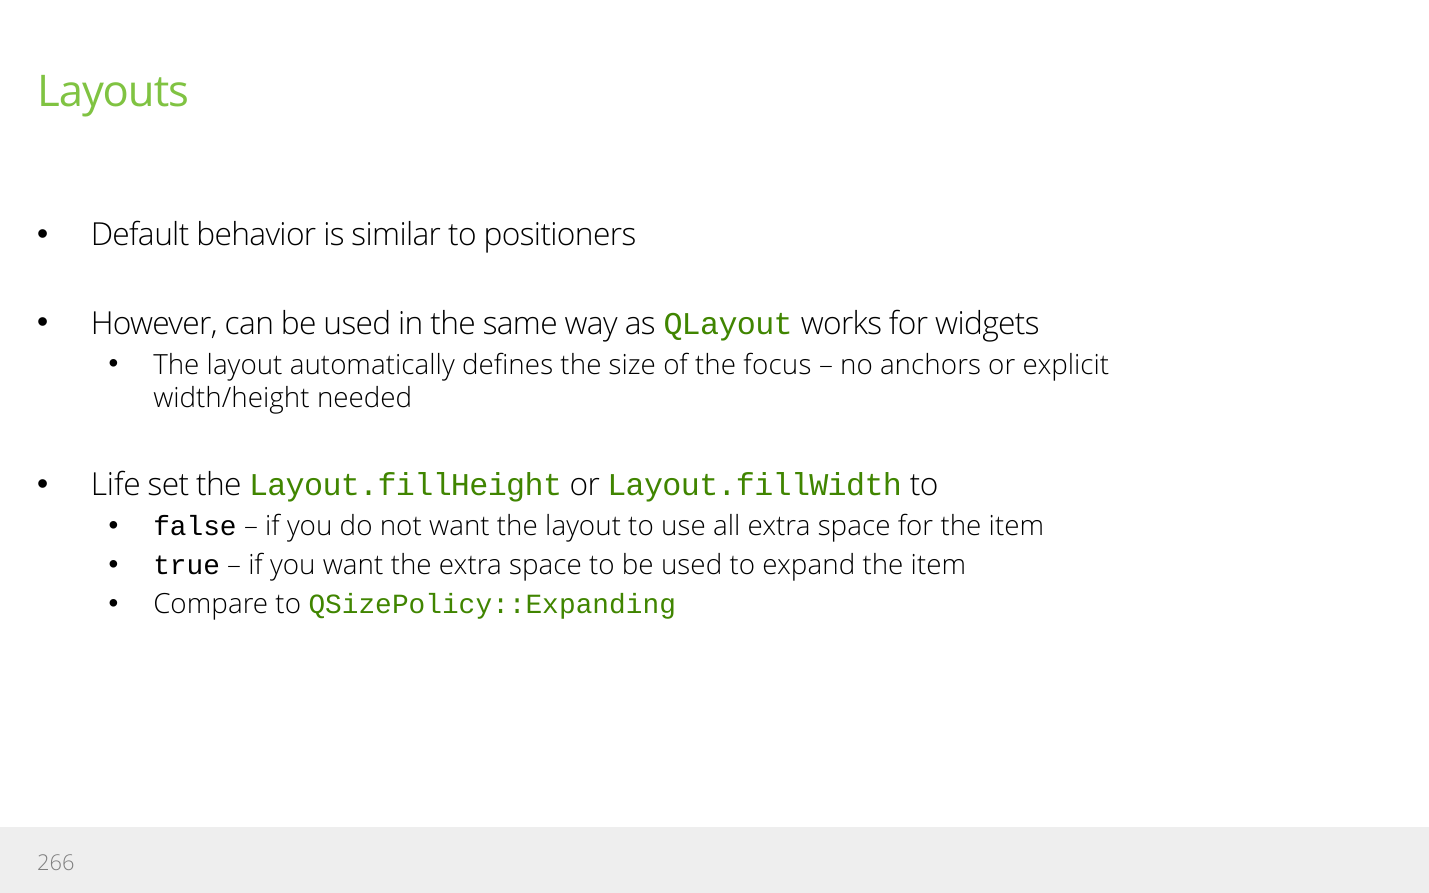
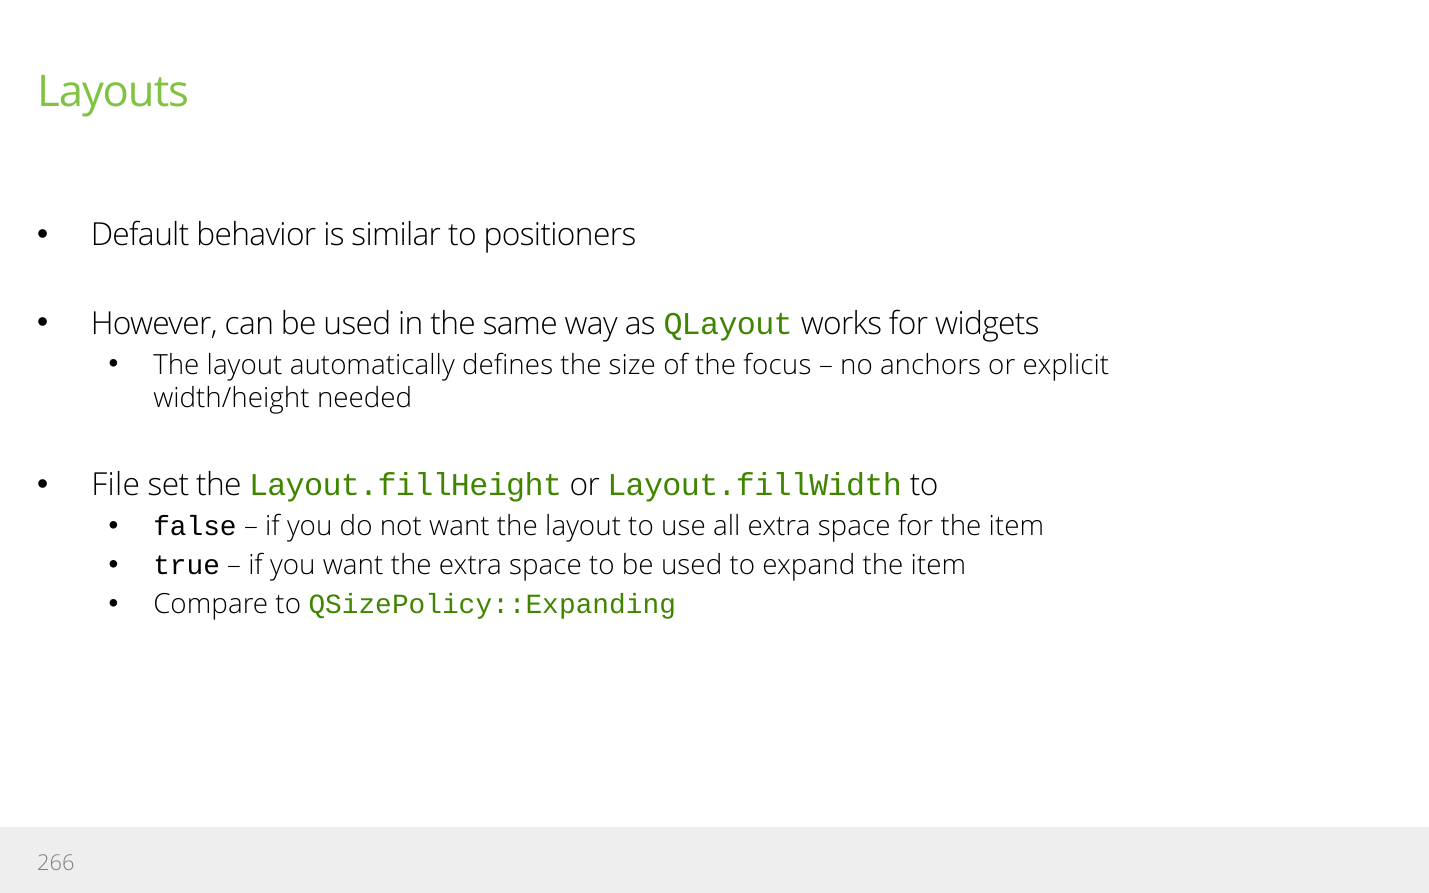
Life: Life -> File (116, 485)
